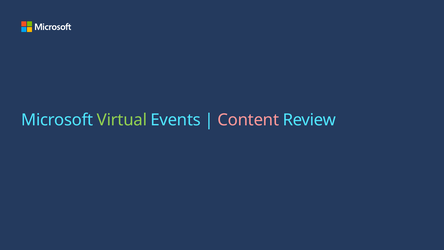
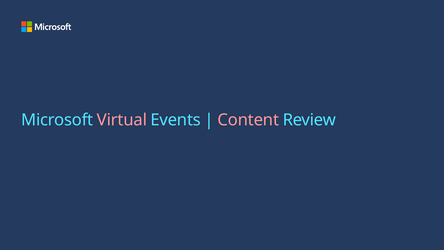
Virtual colour: light green -> pink (122, 120)
